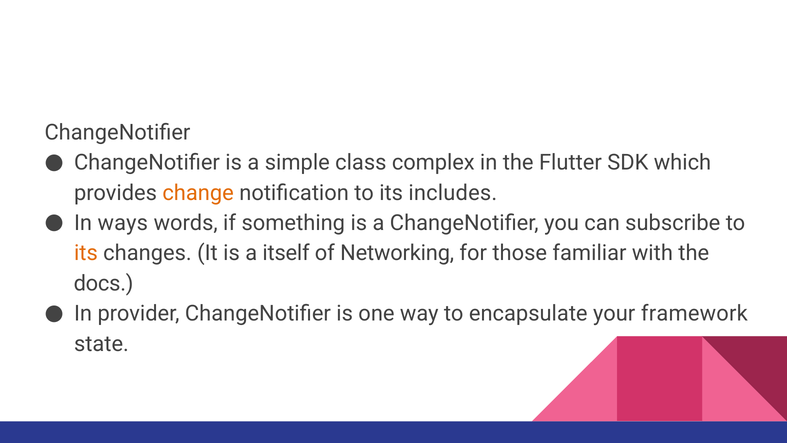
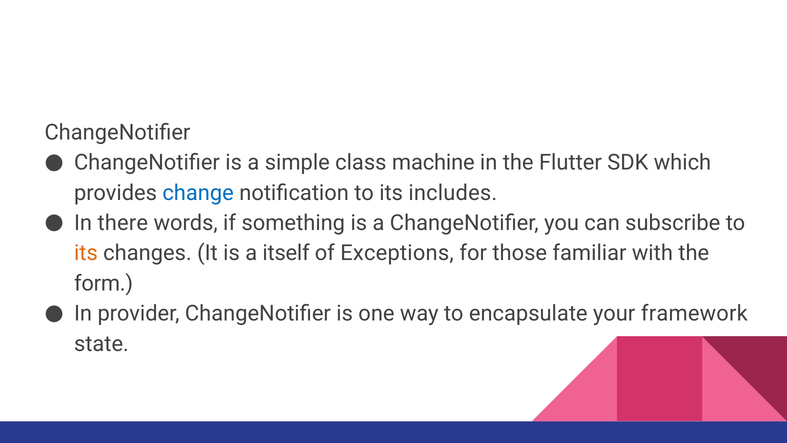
complex: complex -> machine (433, 162)
change colour: orange -> blue (198, 193)
ways: ways -> there (123, 223)
Networking: Networking -> Exceptions (397, 253)
docs: docs -> form (104, 283)
